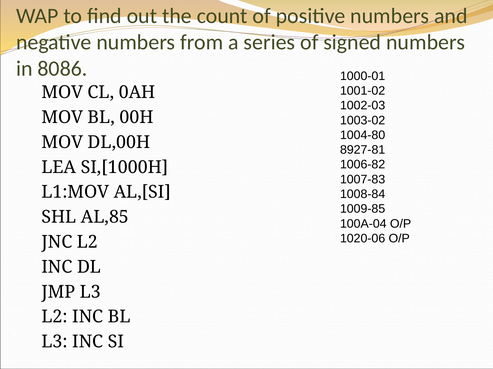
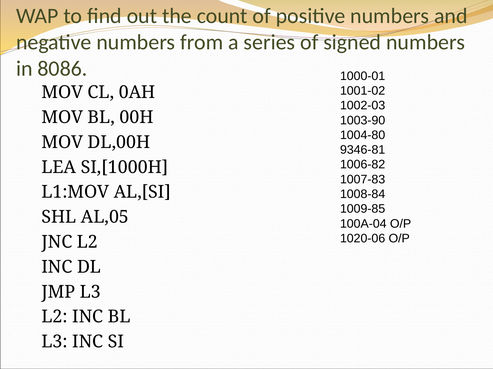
1003-02: 1003-02 -> 1003-90 (363, 121)
8927-81: 8927-81 -> 9346-81 (363, 150)
AL,85: AL,85 -> AL,05 (105, 217)
